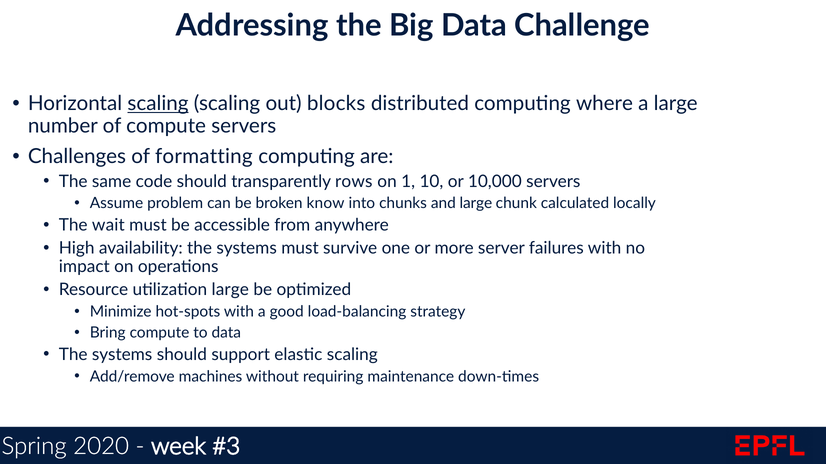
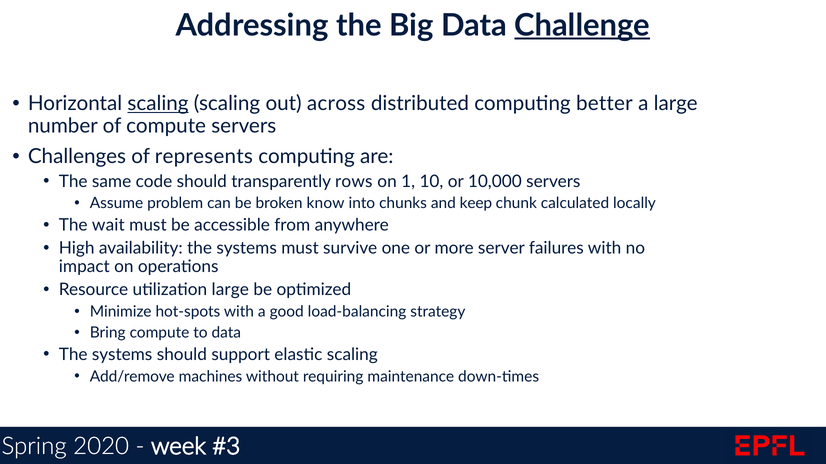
Challenge underline: none -> present (582, 25)
blocks: blocks -> across (336, 104)
where: where -> better (604, 104)
formatting: formatting -> represents (204, 157)
and large: large -> keep (476, 204)
